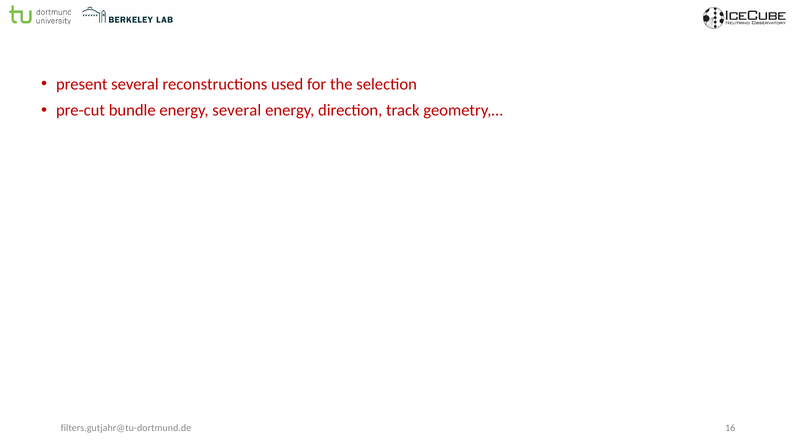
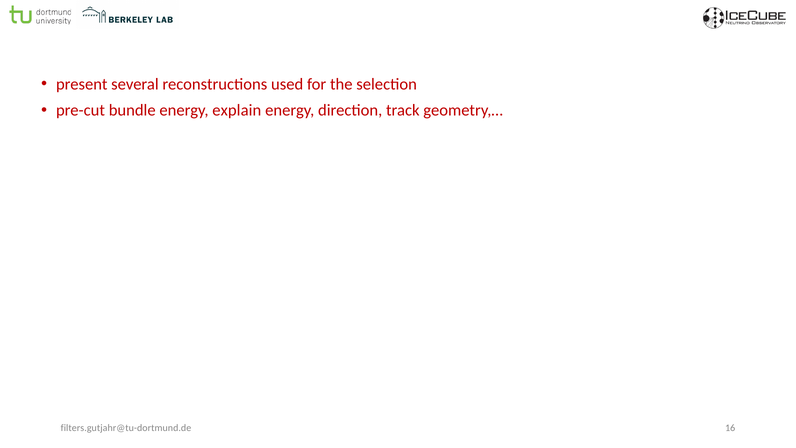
energy several: several -> explain (237, 110)
